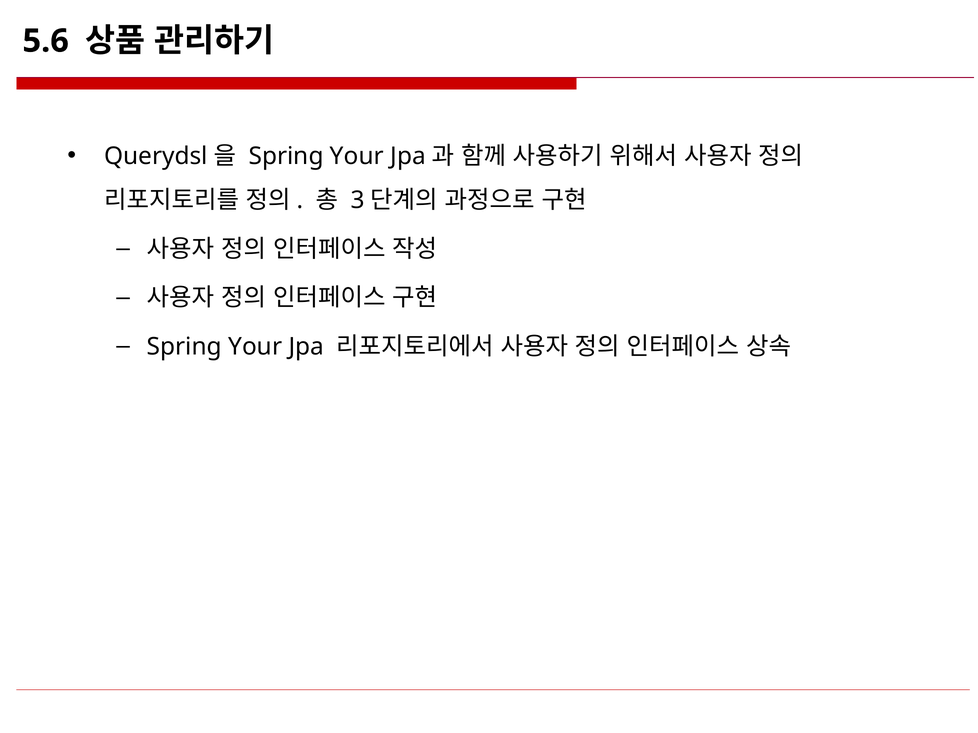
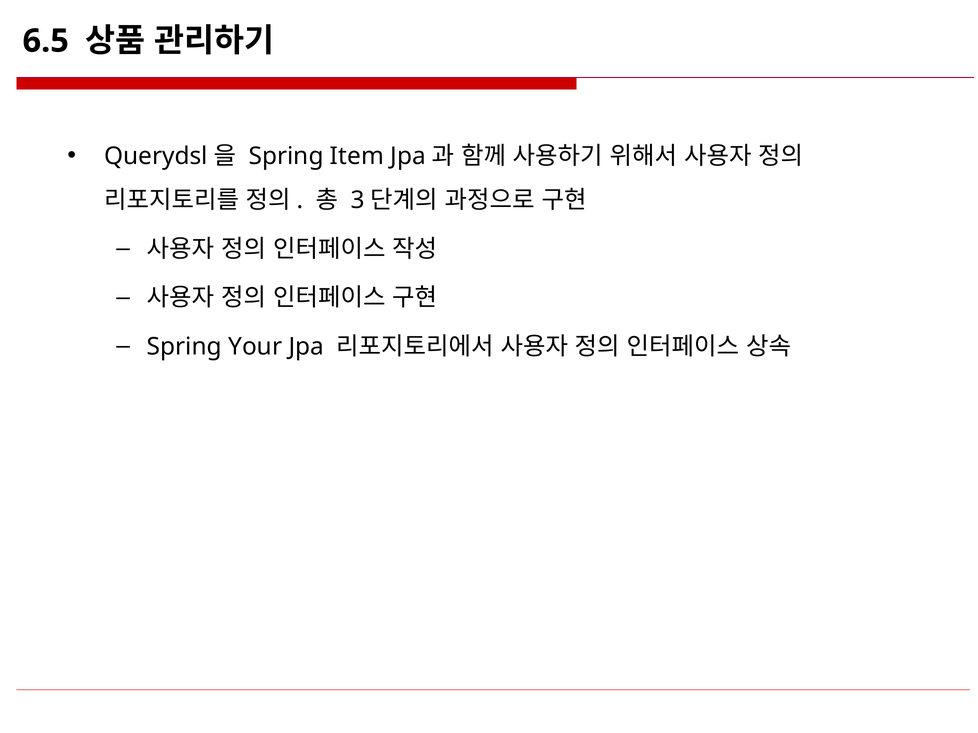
5.6: 5.6 -> 6.5 (46, 41)
Your: Your -> Item (357, 156)
